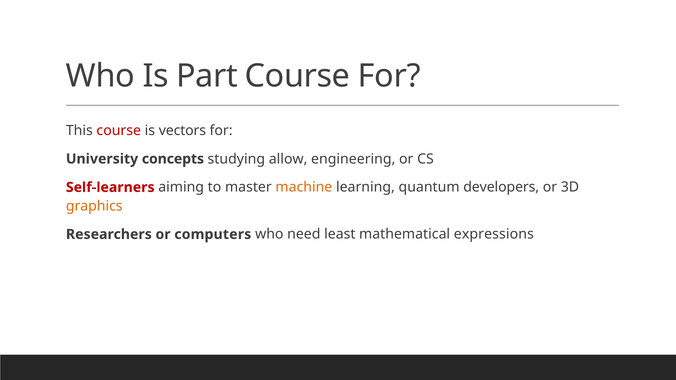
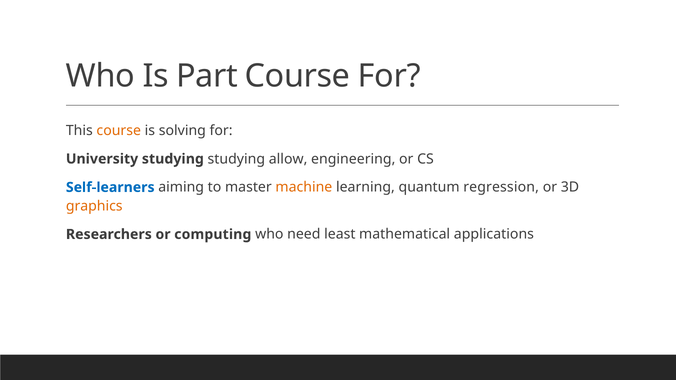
course colour: red -> orange (119, 131)
vectors: vectors -> solving (182, 131)
University concepts: concepts -> studying (173, 159)
Self-learners colour: red -> blue (110, 187)
developers: developers -> regression (501, 187)
computers: computers -> computing (213, 234)
expressions: expressions -> applications (494, 234)
